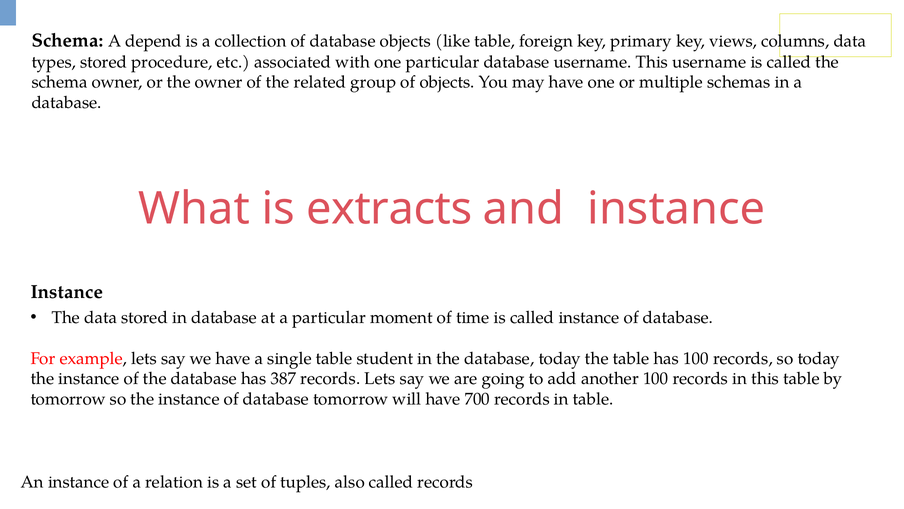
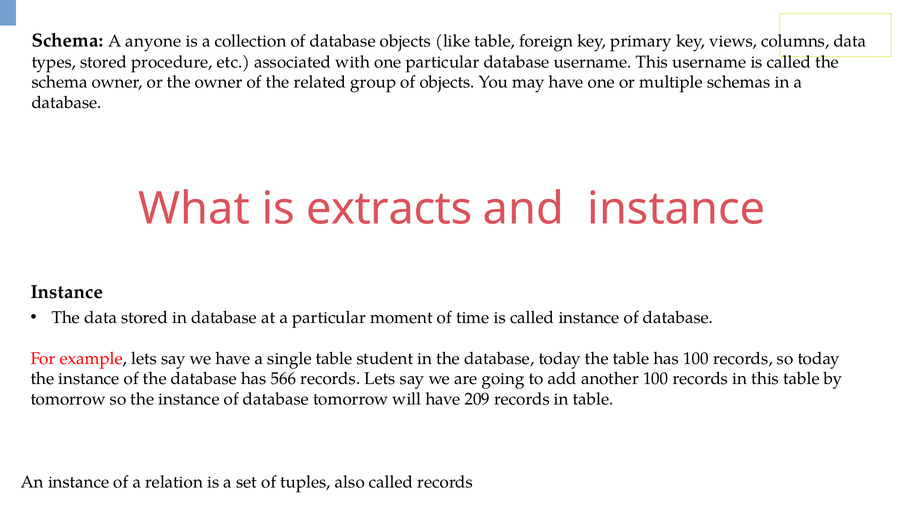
depend: depend -> anyone (153, 41)
387: 387 -> 566 (283, 378)
700: 700 -> 209 (477, 399)
